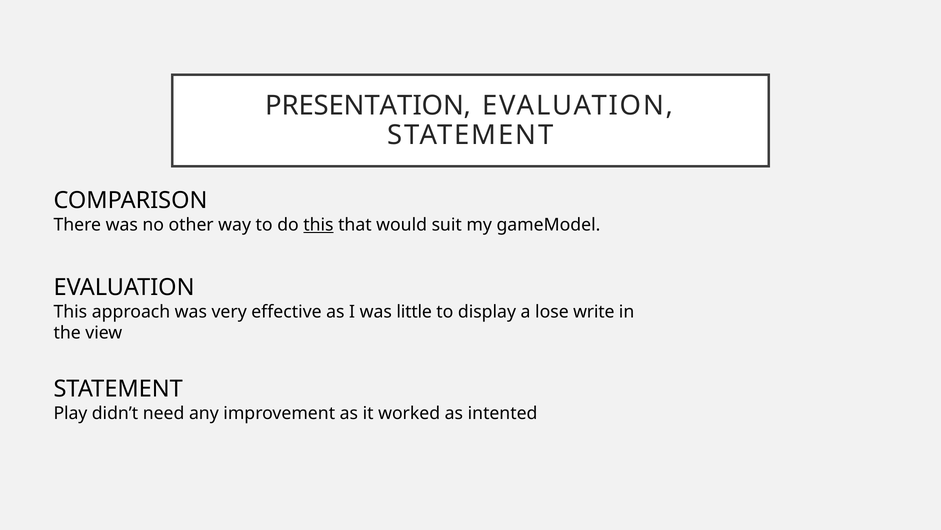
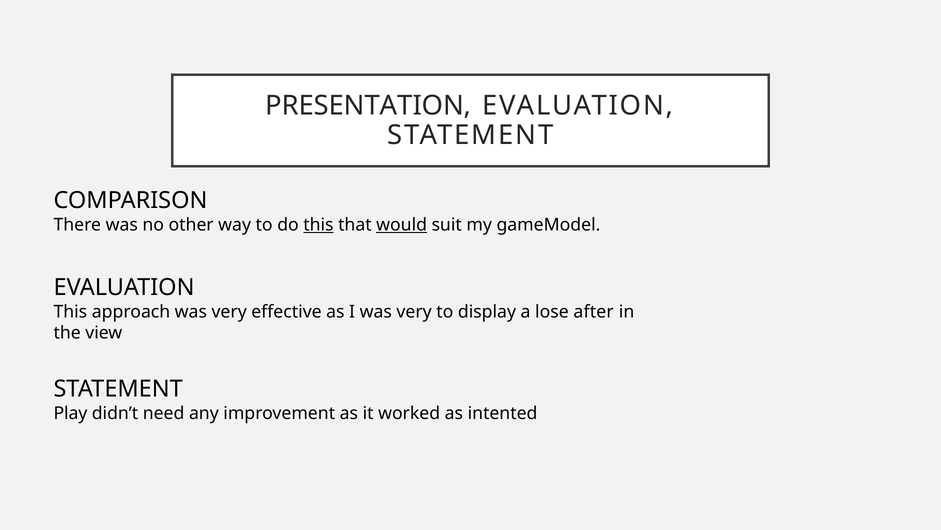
would underline: none -> present (402, 225)
I was little: little -> very (414, 311)
write: write -> after (594, 311)
